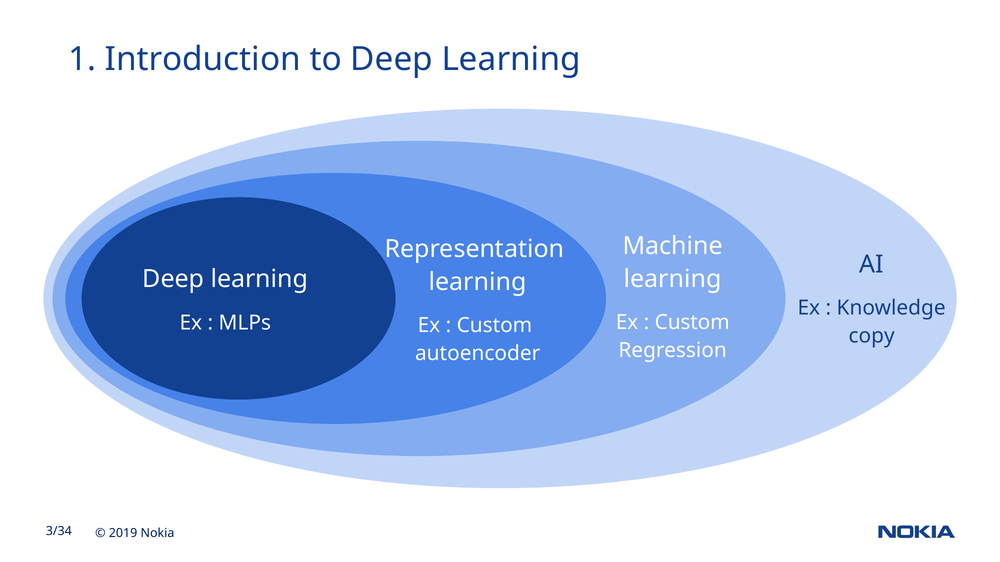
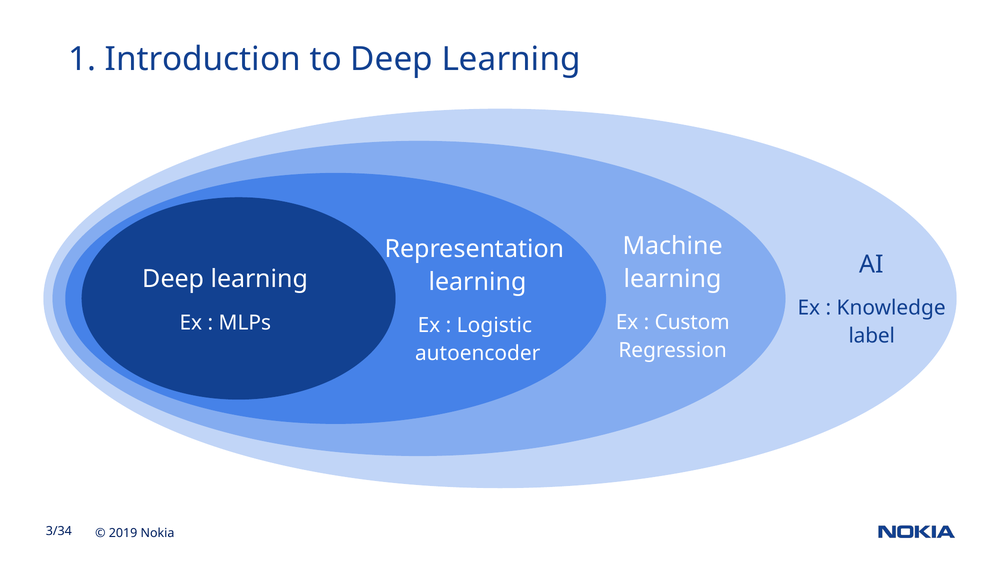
Custom: Custom -> Logistic (494, 326)
copy: copy -> label (872, 336)
